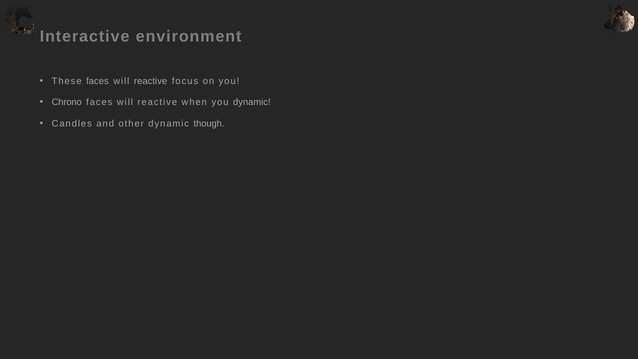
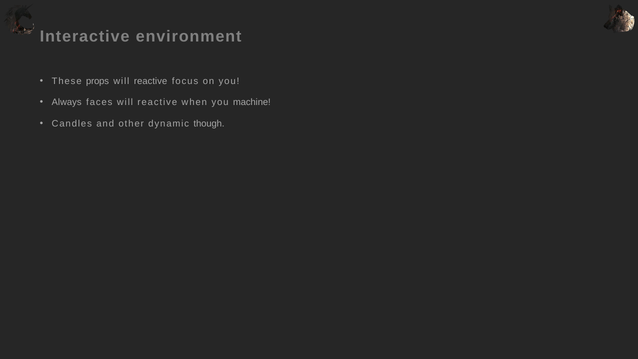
These faces: faces -> props (98, 81)
Chrono: Chrono -> Always (67, 102)
you dynamic: dynamic -> machine (252, 102)
